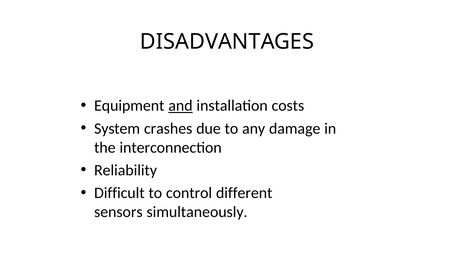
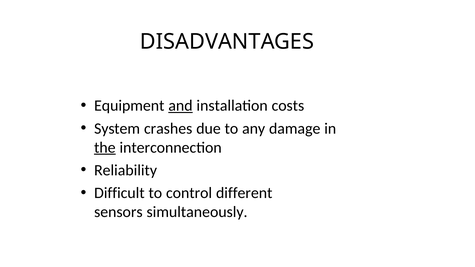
the underline: none -> present (105, 148)
